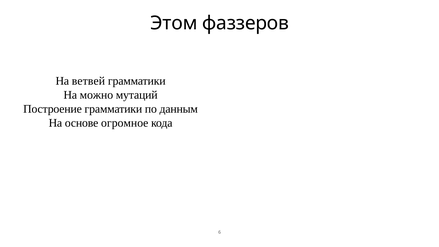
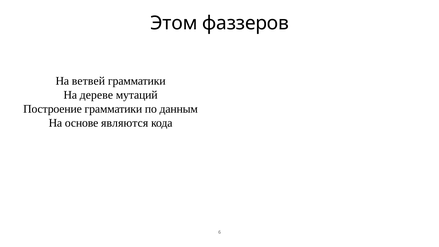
можно: можно -> дереве (96, 95)
огромное: огромное -> являются (125, 123)
